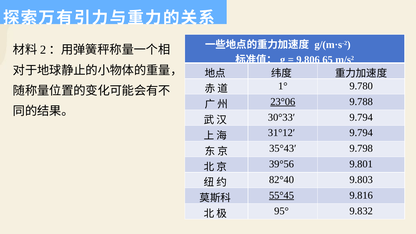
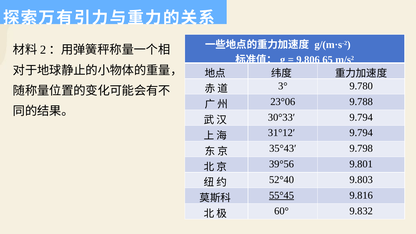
1°: 1° -> 3° (283, 86)
23°06 underline: present -> none (283, 102)
82°40: 82°40 -> 52°40 (282, 180)
95°: 95° -> 60° (282, 211)
